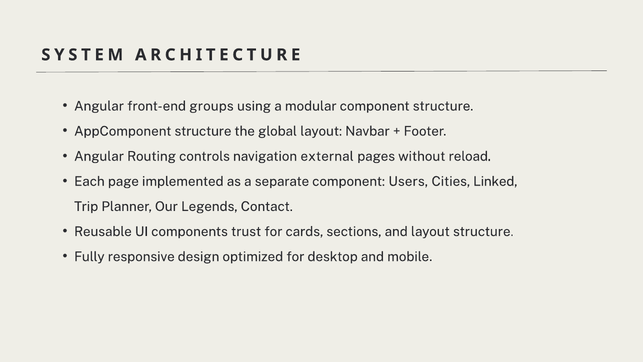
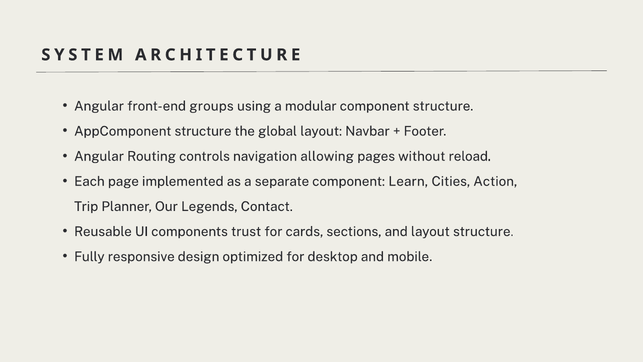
external: external -> allowing (327, 156)
Users: Users -> Learn (408, 181)
Linked: Linked -> Action (495, 181)
